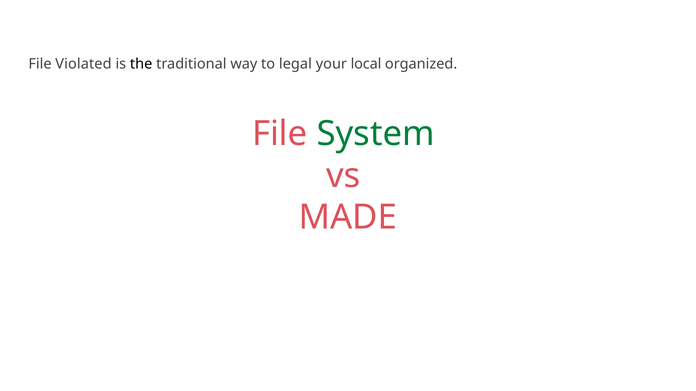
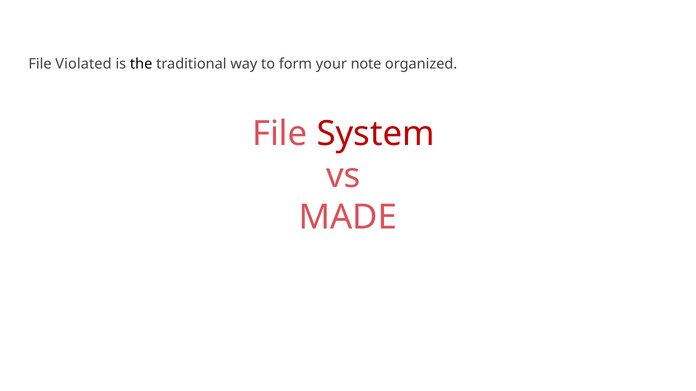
legal: legal -> form (296, 64)
local: local -> note (366, 64)
System colour: green -> red (376, 134)
